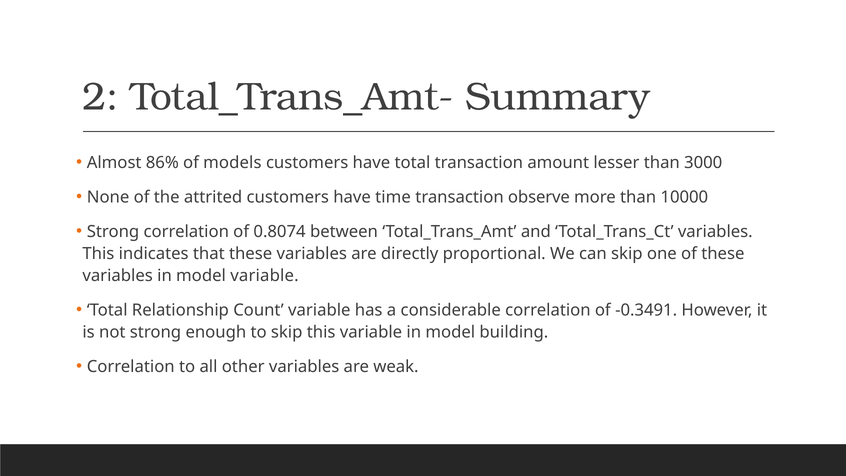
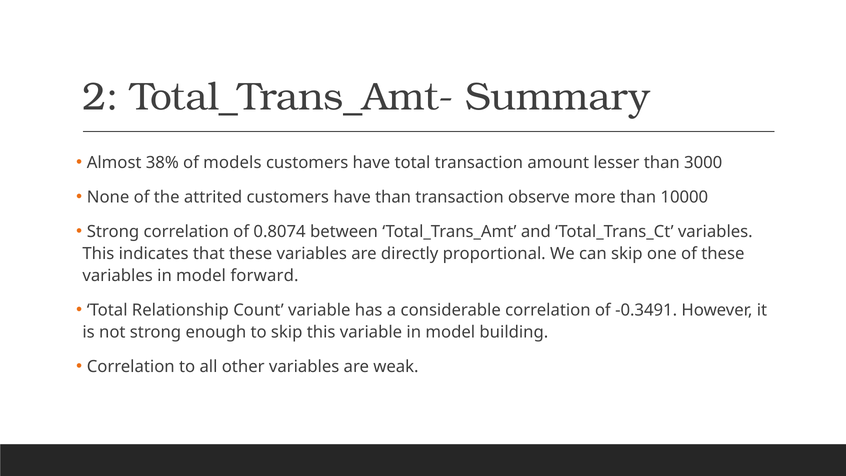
86%: 86% -> 38% (162, 163)
have time: time -> than (393, 197)
model variable: variable -> forward (265, 276)
